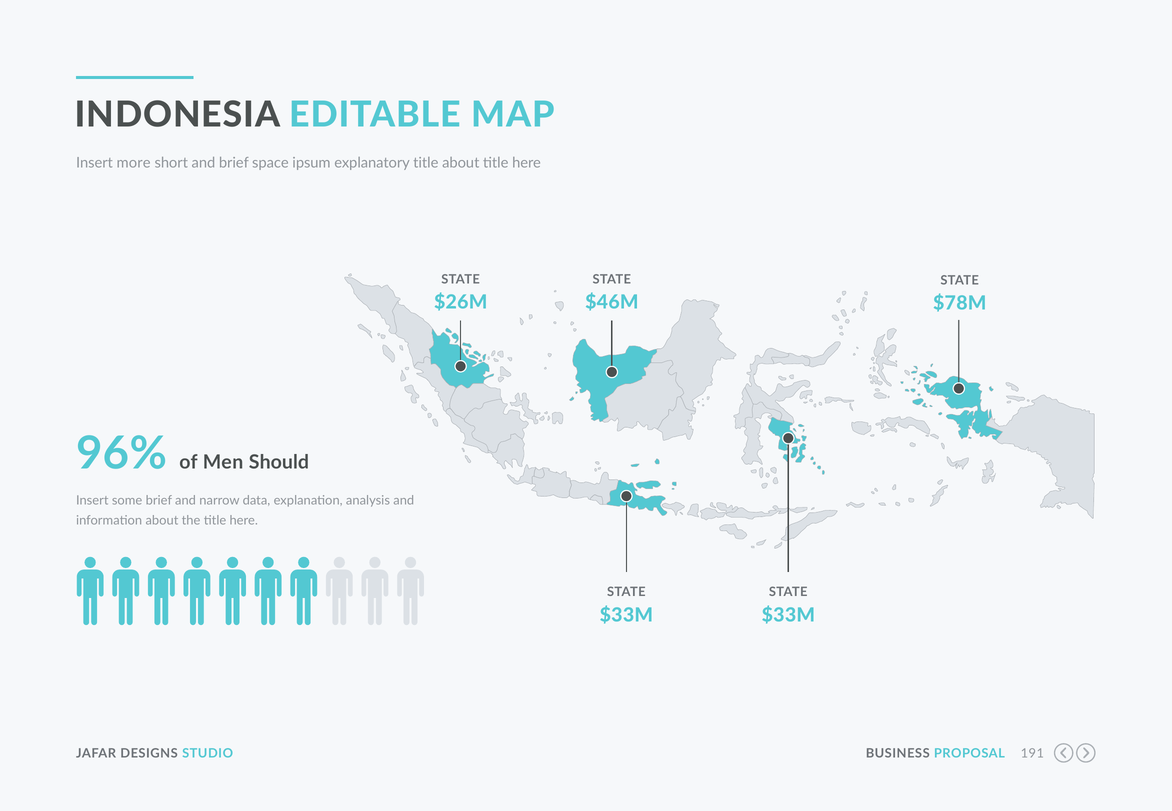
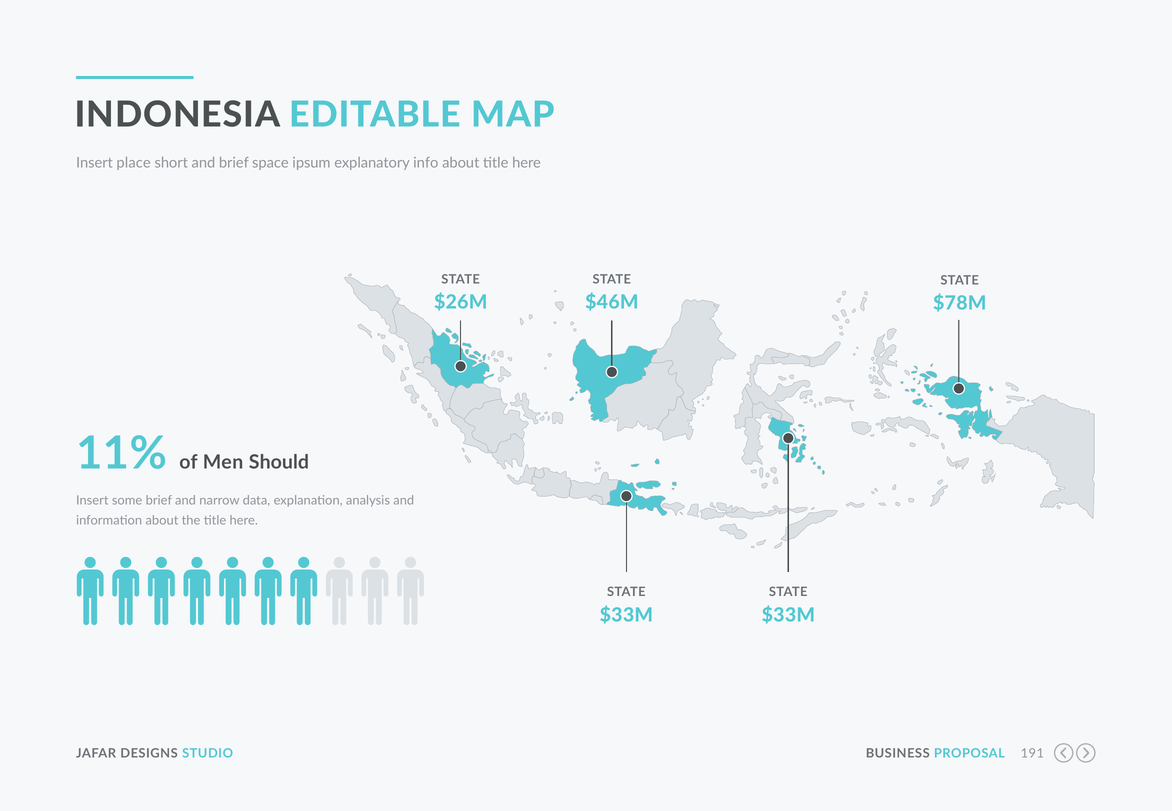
more: more -> place (134, 163)
explanatory title: title -> info (426, 163)
96%: 96% -> 11% (122, 454)
